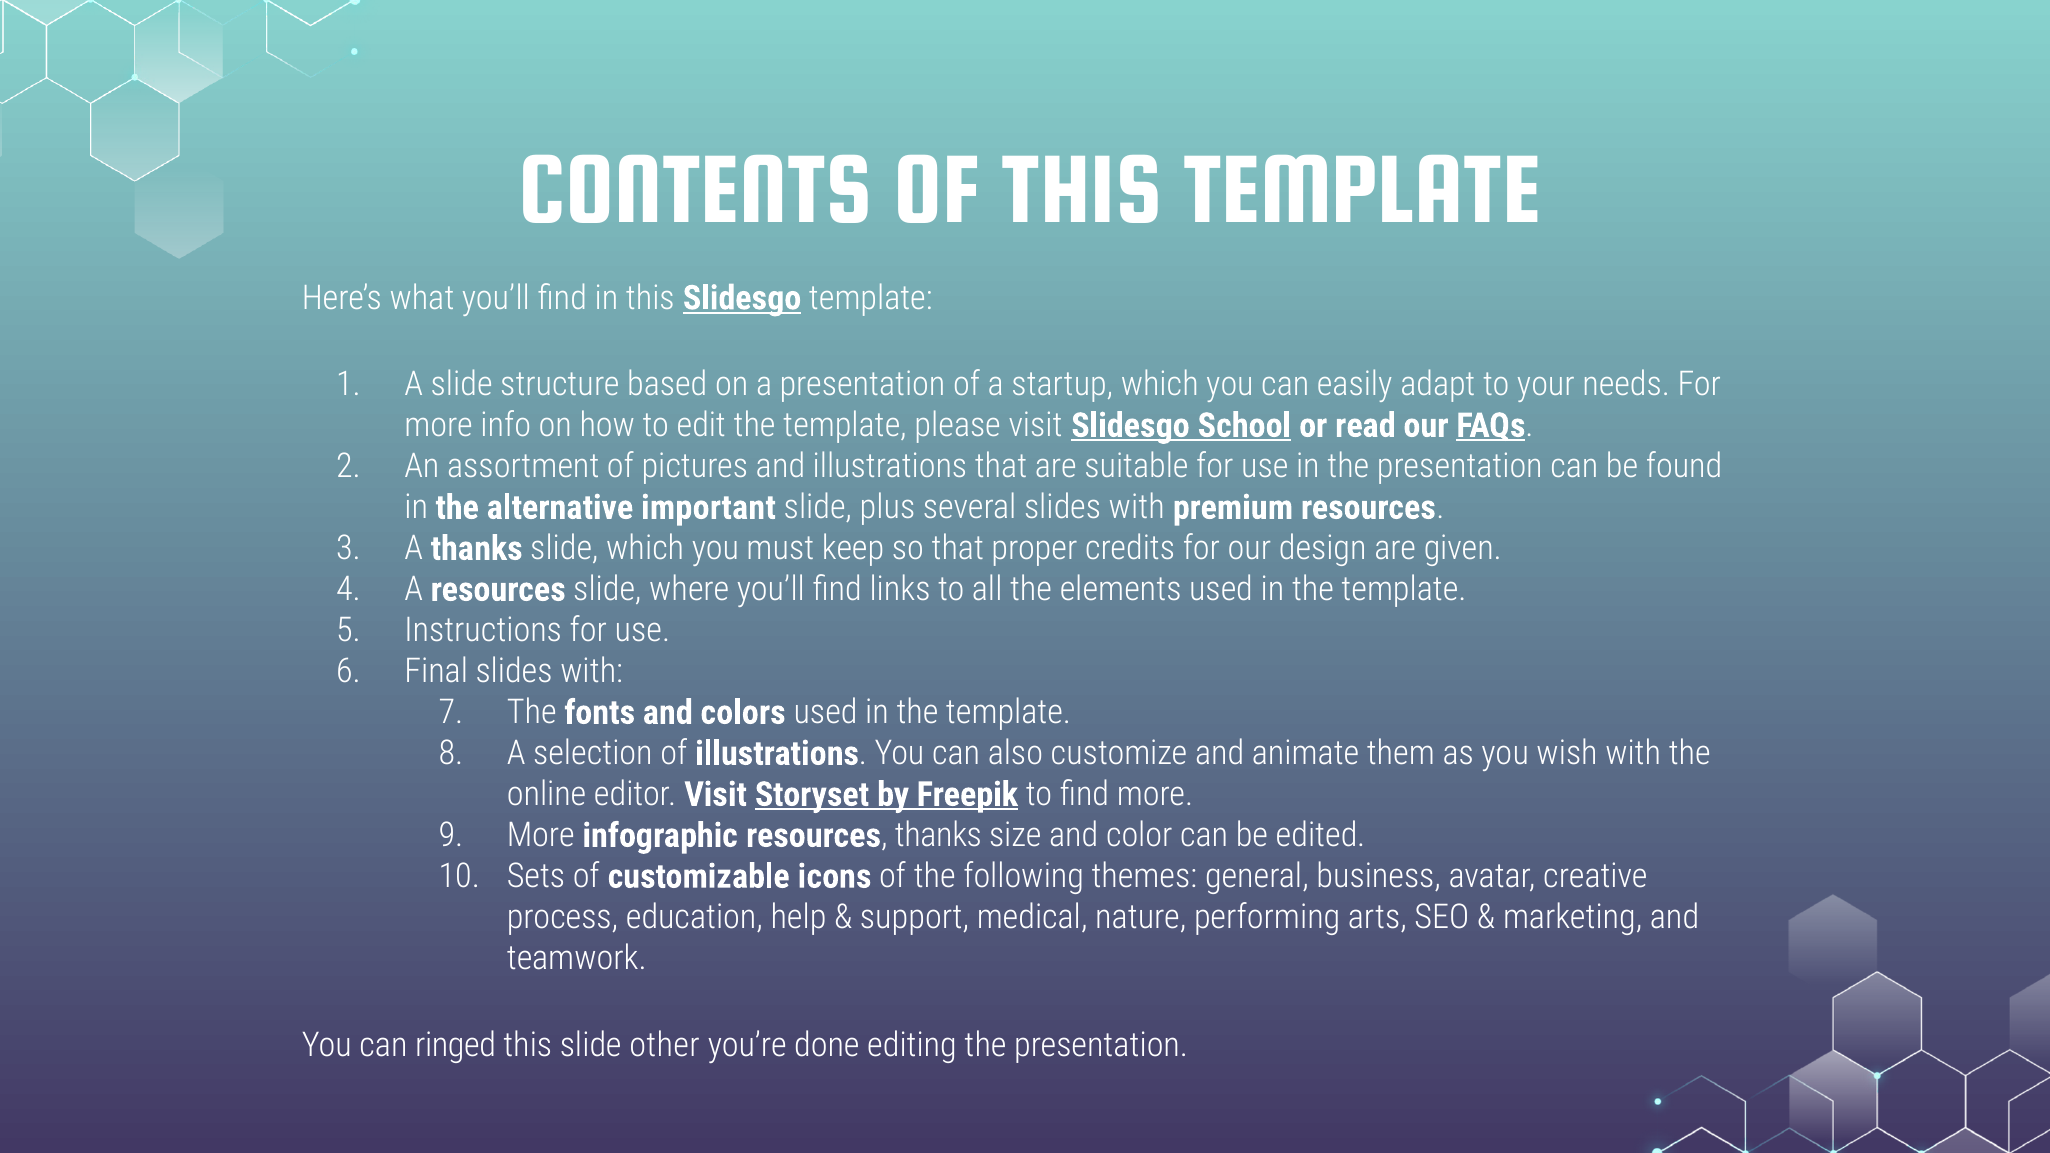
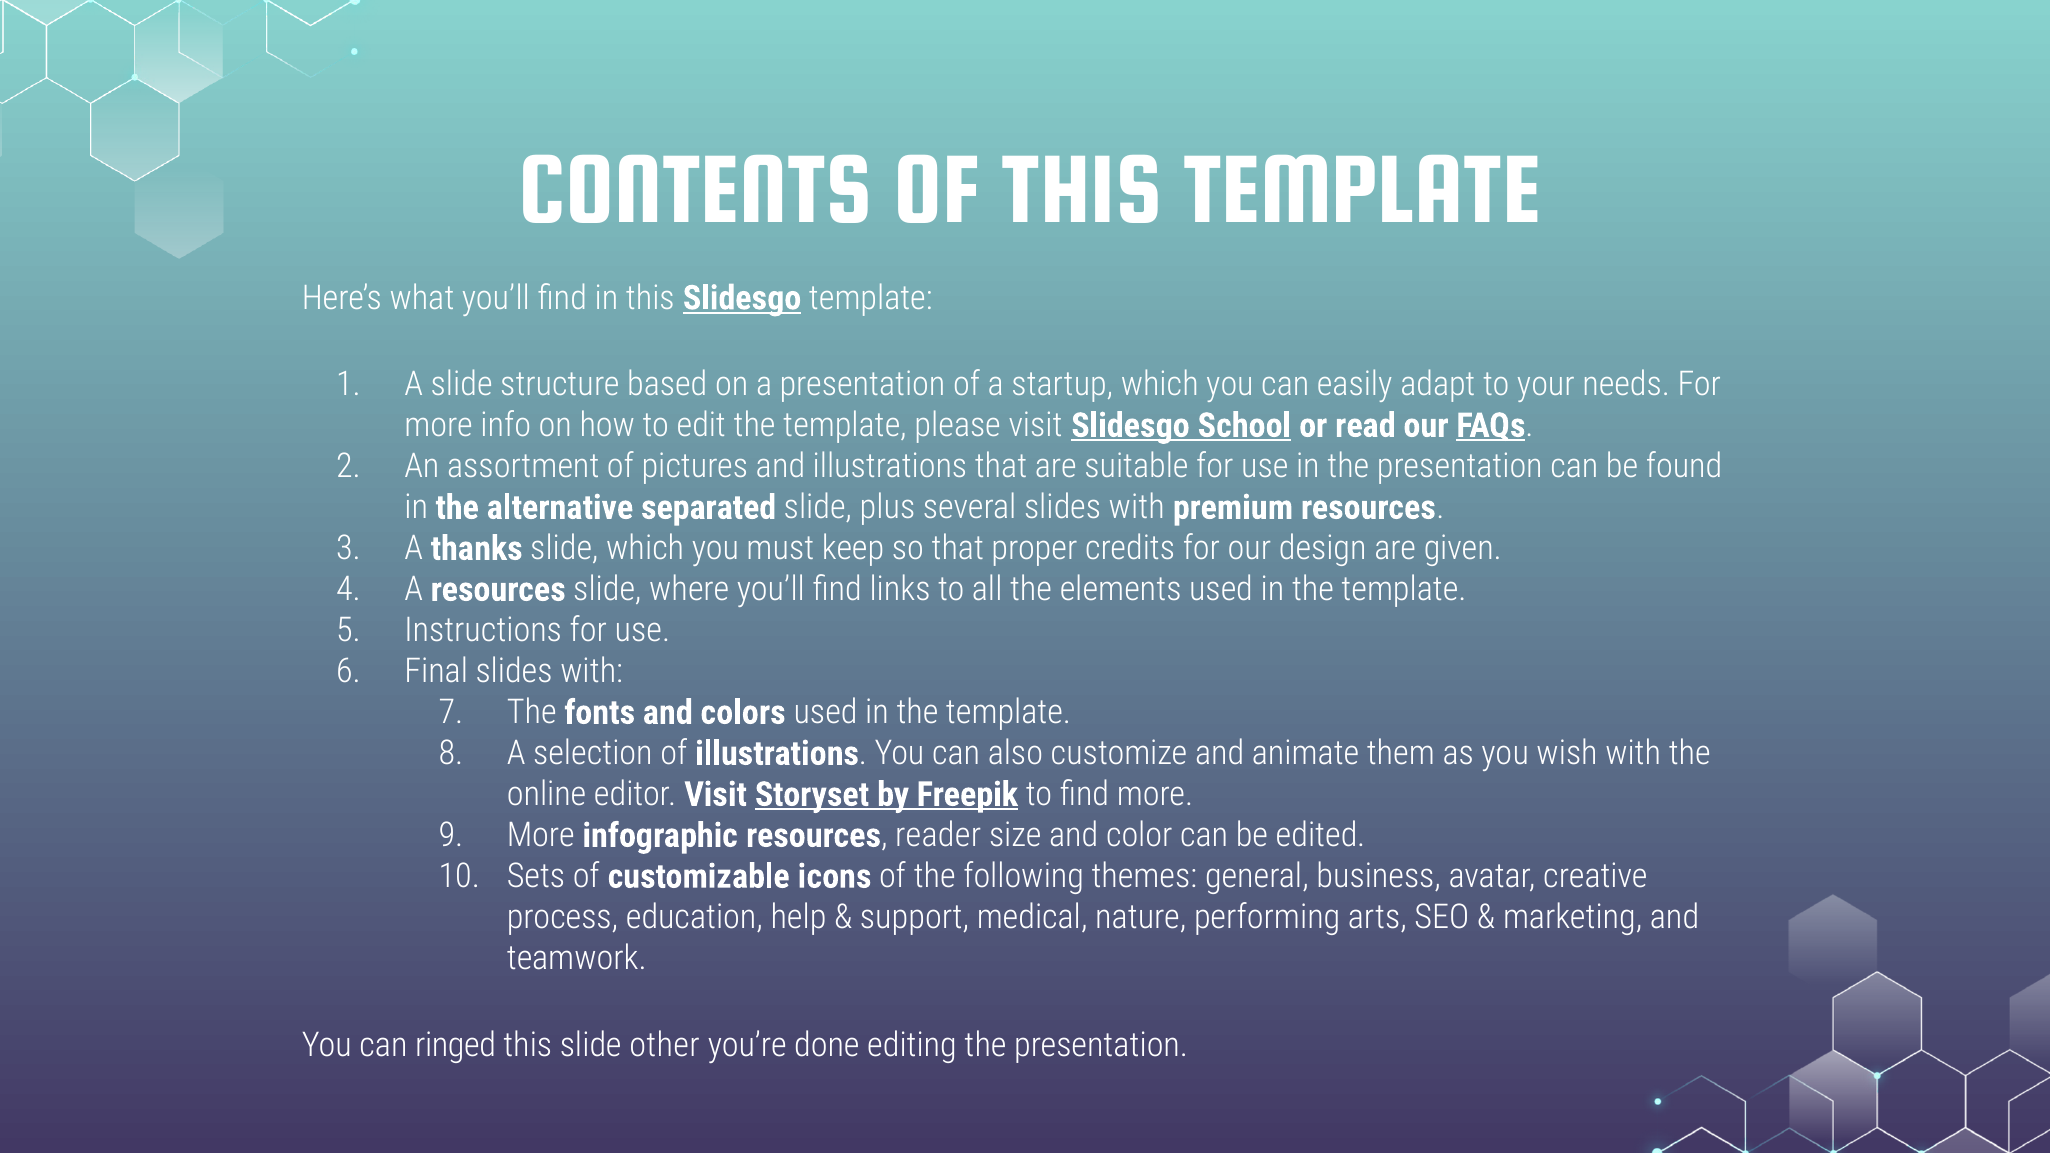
important: important -> separated (709, 508)
resources thanks: thanks -> reader (938, 836)
